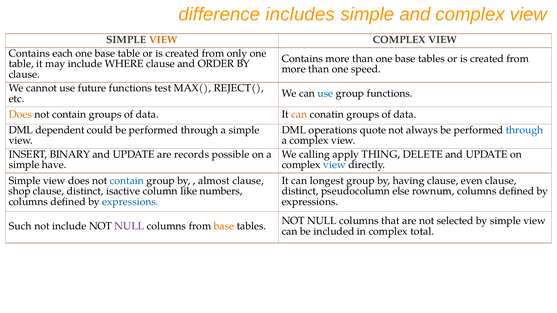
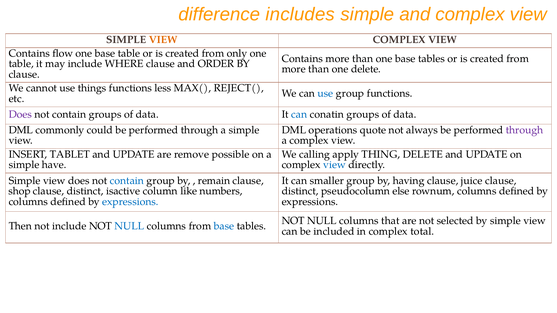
each: each -> flow (63, 53)
one speed: speed -> delete (366, 69)
future: future -> things (92, 88)
test: test -> less (163, 88)
Does colour: orange -> purple (20, 114)
can colour: orange -> blue (299, 114)
dependent: dependent -> commonly (60, 130)
through colour: blue -> purple (525, 130)
BINARY: BINARY -> TABLET (70, 155)
records: records -> remove (192, 155)
almost: almost -> remain (214, 181)
longest: longest -> smaller (327, 181)
even: even -> juice (472, 181)
Such: Such -> Then (20, 226)
NULL colour: purple -> blue (129, 226)
base colour: orange -> blue (224, 226)
